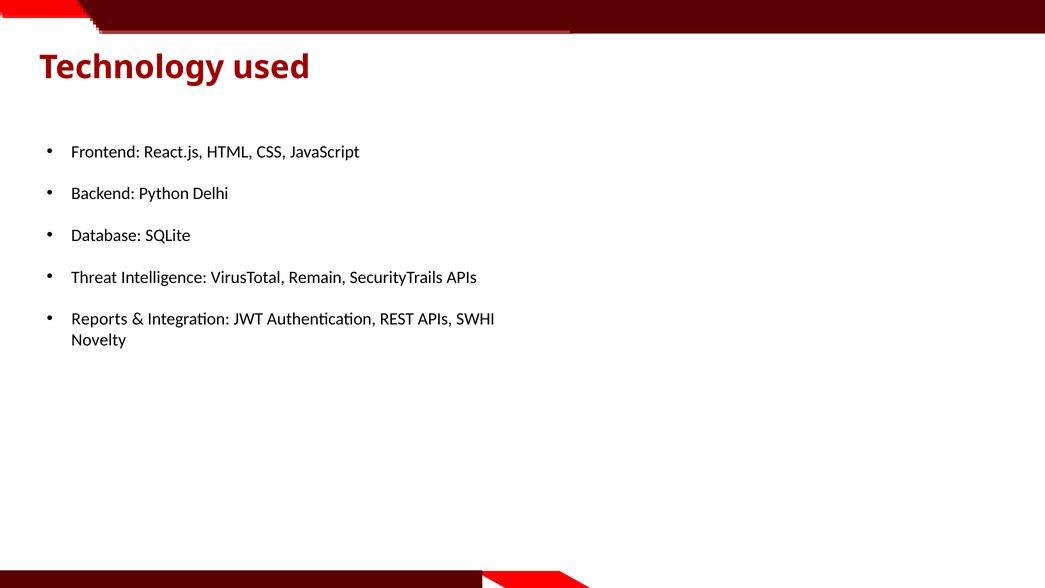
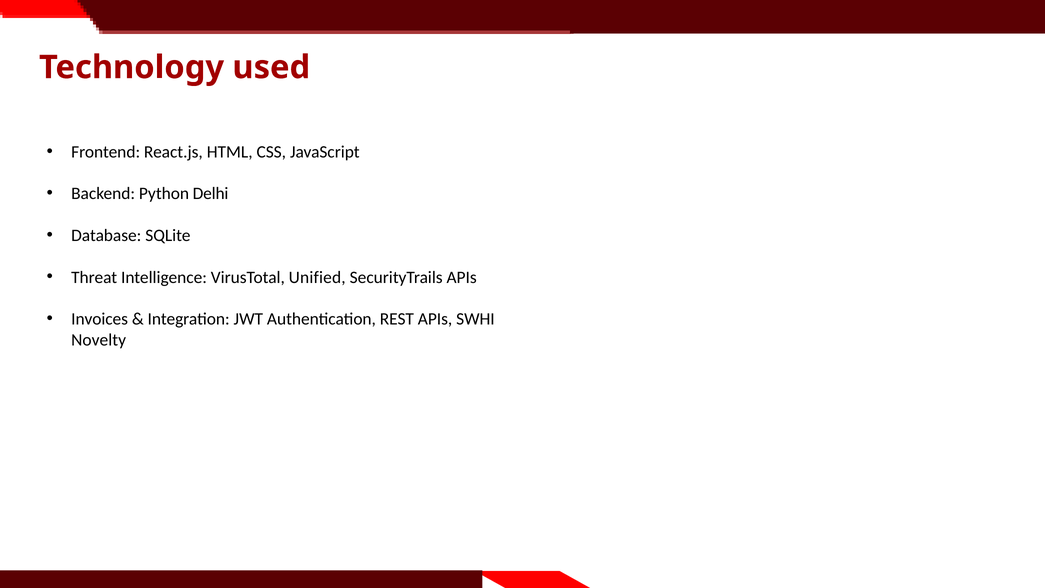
Remain: Remain -> Unified (317, 277)
Reports: Reports -> Invoices (100, 319)
